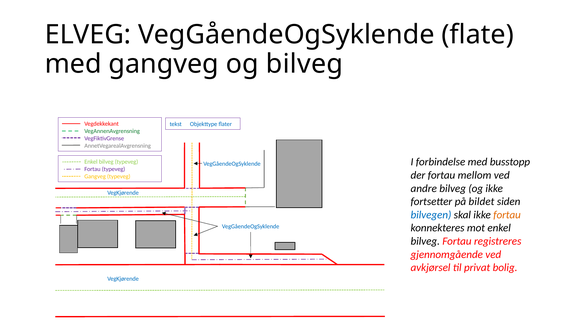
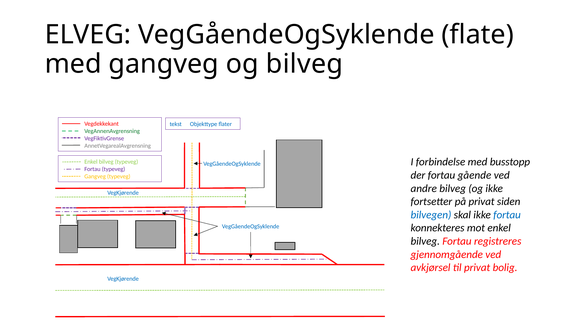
mellom: mellom -> gående (475, 175)
på bildet: bildet -> privat (482, 202)
fortau colour: orange -> blue (507, 215)
